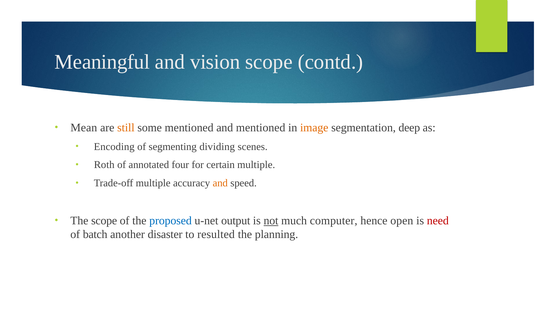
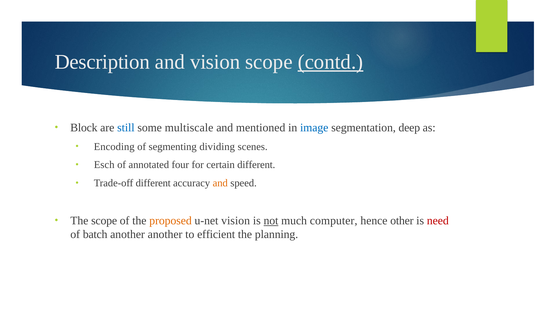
Meaningful: Meaningful -> Description (102, 62)
contd underline: none -> present (330, 62)
Mean: Mean -> Block (84, 128)
still colour: orange -> blue (126, 128)
some mentioned: mentioned -> multiscale (189, 128)
image colour: orange -> blue (314, 128)
Roth: Roth -> Esch (104, 165)
certain multiple: multiple -> different (256, 165)
Trade-off multiple: multiple -> different (153, 183)
proposed colour: blue -> orange (171, 220)
u-net output: output -> vision (236, 220)
open: open -> other (402, 220)
another disaster: disaster -> another (165, 234)
resulted: resulted -> efficient (216, 234)
